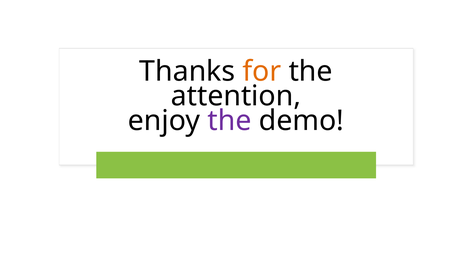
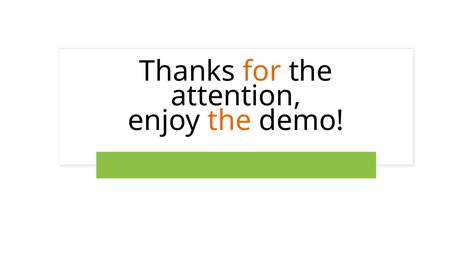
the colour: purple -> orange (230, 121)
